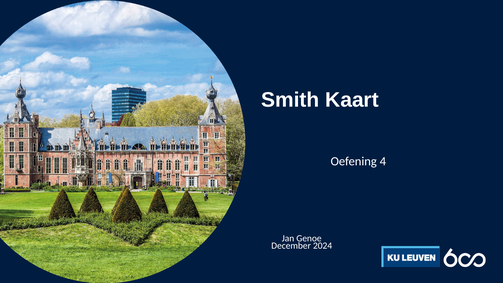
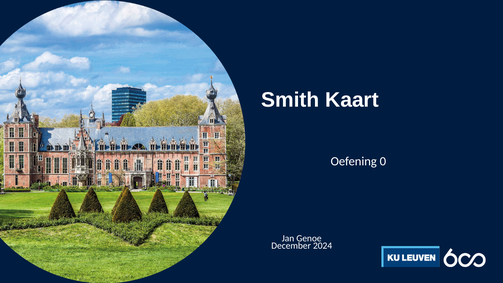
4: 4 -> 0 (383, 161)
